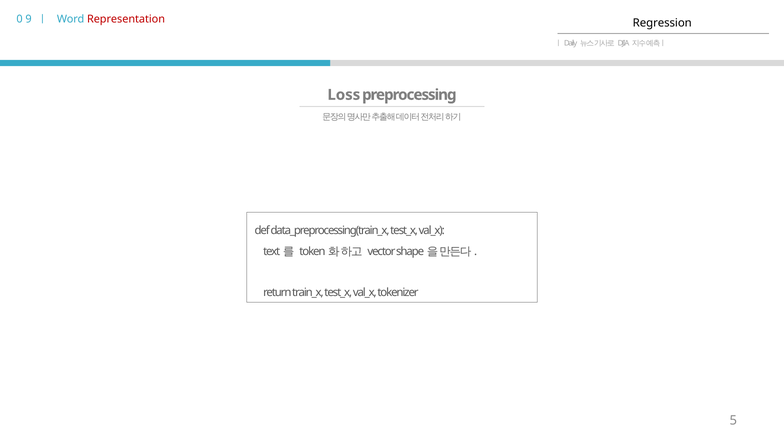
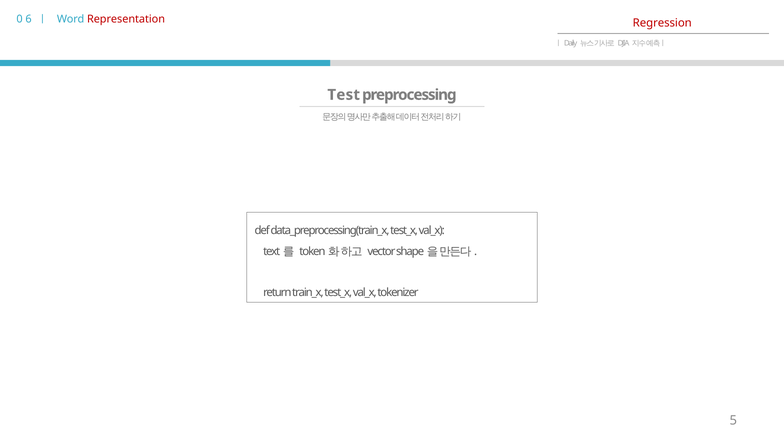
9: 9 -> 6 (29, 19)
Regression colour: black -> red (662, 23)
Loss: Loss -> Test (344, 95)
